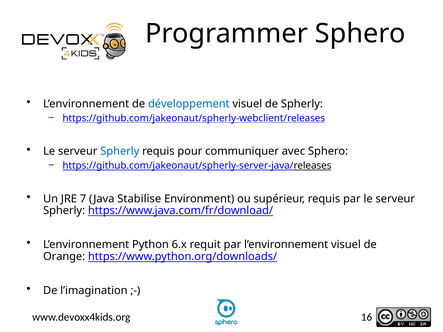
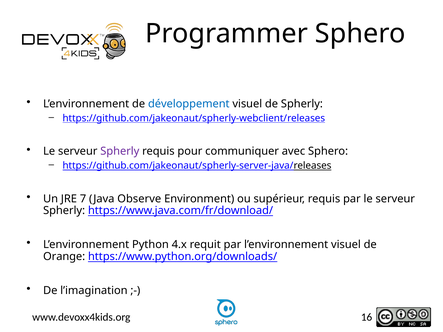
Spherly colour: blue -> purple (120, 151)
Stabilise: Stabilise -> Observe (139, 199)
6.x: 6.x -> 4.x (179, 245)
